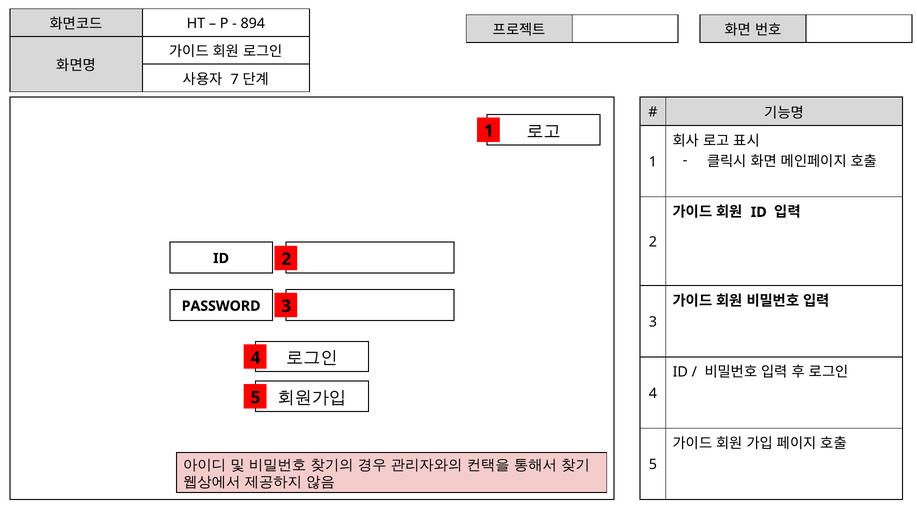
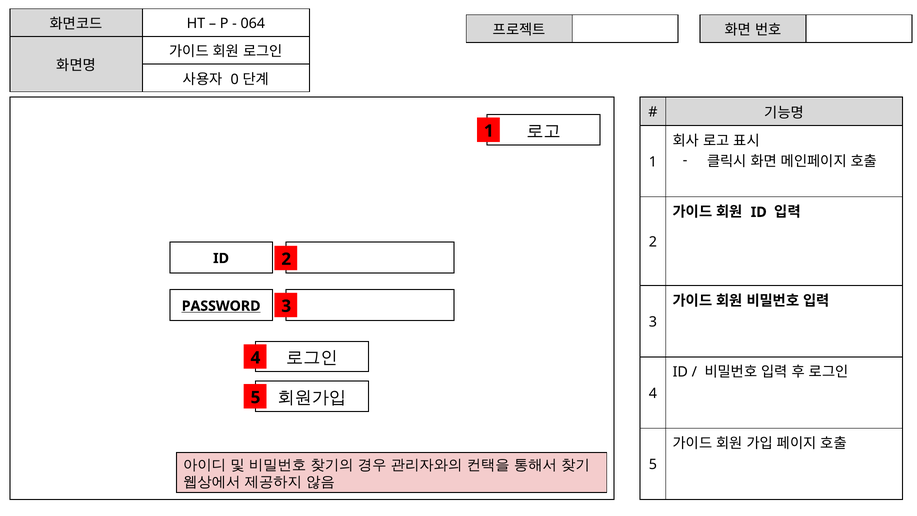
894: 894 -> 064 (253, 23)
7: 7 -> 0 (235, 79)
PASSWORD underline: none -> present (221, 306)
